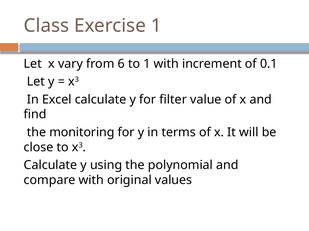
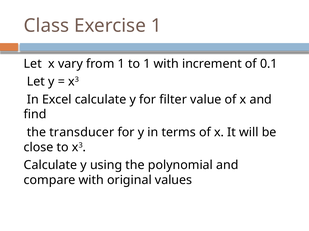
from 6: 6 -> 1 (121, 64)
monitoring: monitoring -> transducer (82, 133)
